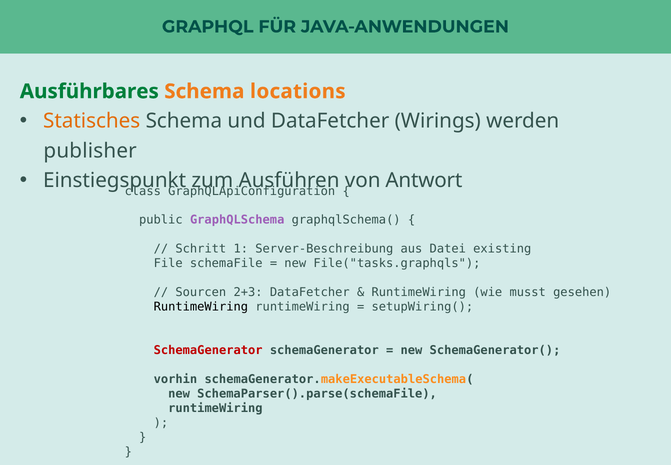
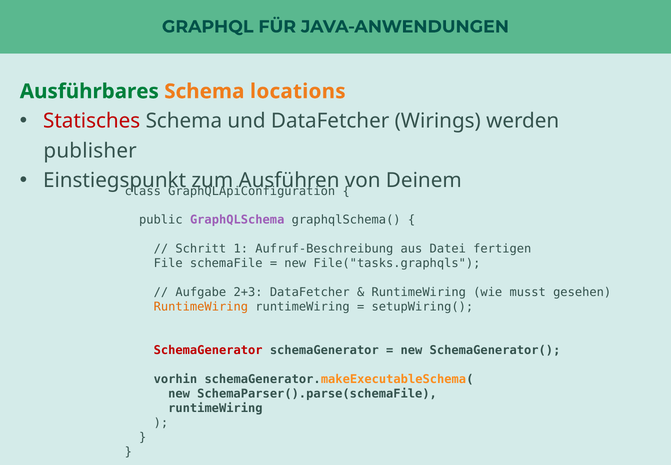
Statisches colour: orange -> red (92, 121)
Antwort: Antwort -> Deinem (424, 180)
Server-Beschreibung: Server-Beschreibung -> Aufruf-Beschreibung (324, 249)
existing: existing -> fertigen (502, 249)
Sourcen: Sourcen -> Aufgabe (201, 292)
RuntimeWiring colour: black -> orange (201, 307)
